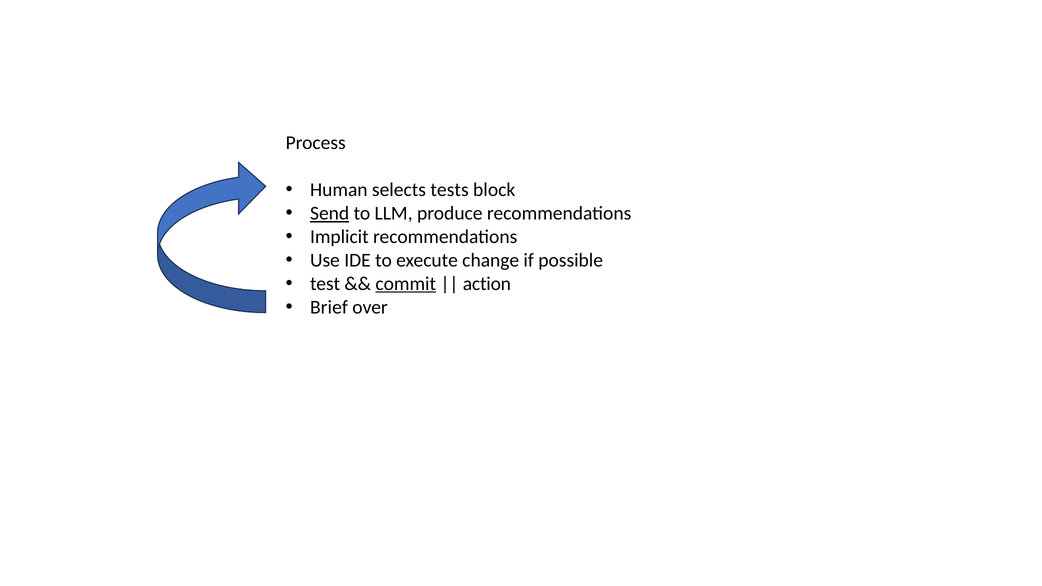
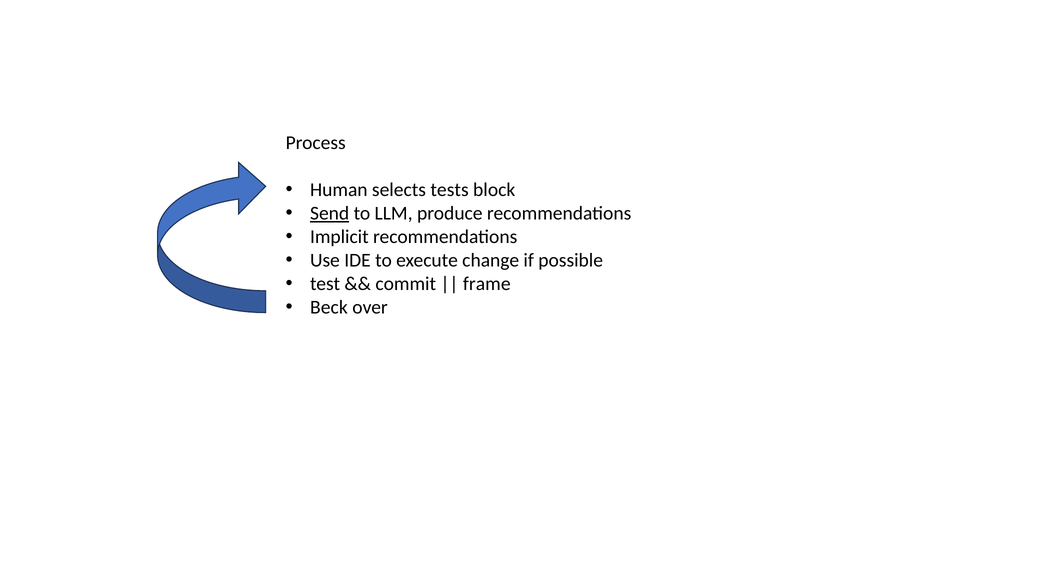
commit underline: present -> none (406, 284)
action: action -> frame (487, 284)
Brief: Brief -> Beck (329, 307)
